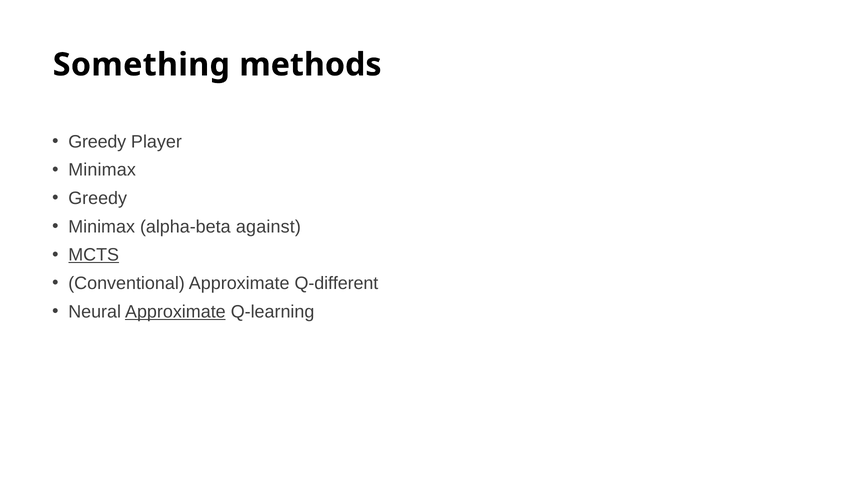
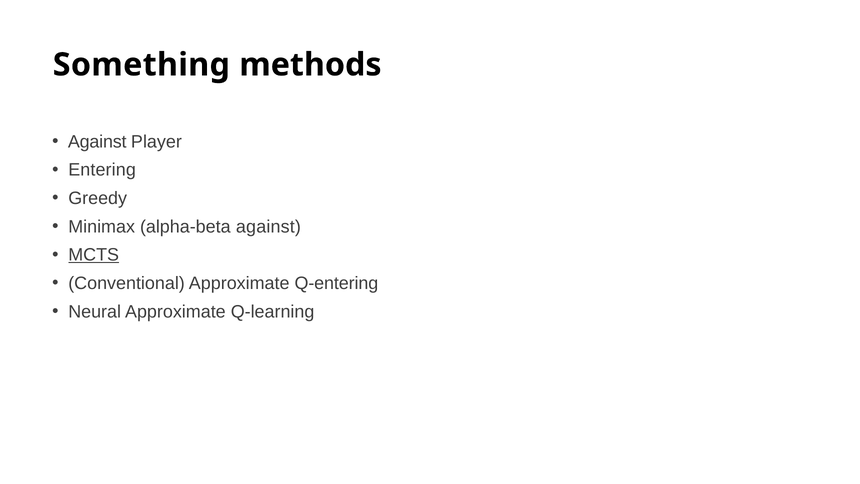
Greedy: Greedy -> Against (97, 142)
Minimax: Minimax -> Entering (102, 170)
Q-different: Q-different -> Q-entering (336, 283)
Approximate underline: present -> none (175, 311)
